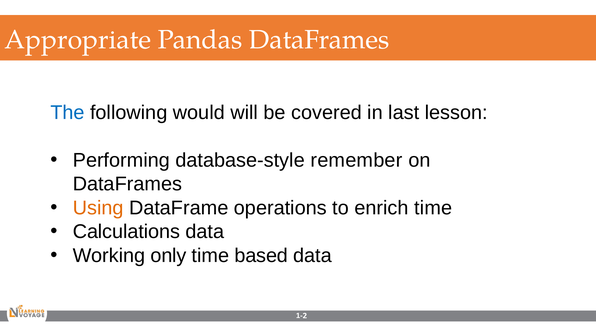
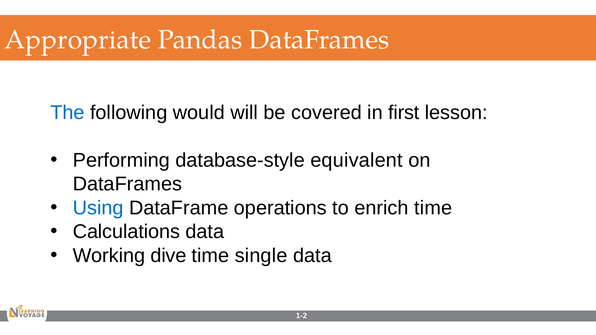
last: last -> first (404, 113)
remember: remember -> equivalent (357, 160)
Using colour: orange -> blue (98, 208)
only: only -> dive (169, 256)
based: based -> single (261, 256)
